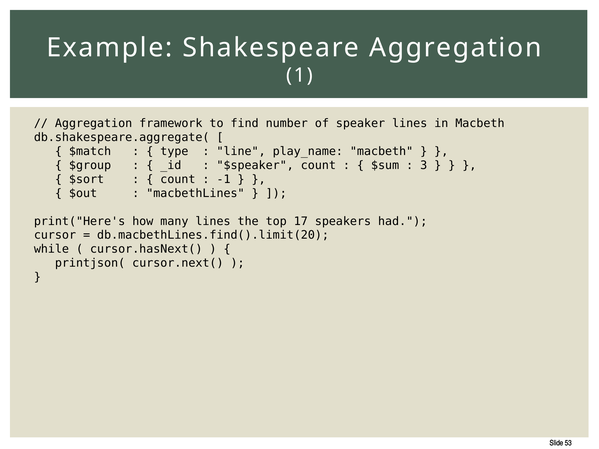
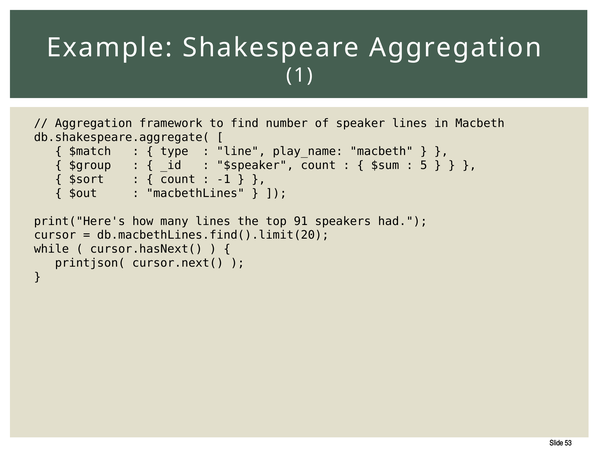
3: 3 -> 5 (424, 165)
17: 17 -> 91 (301, 221)
